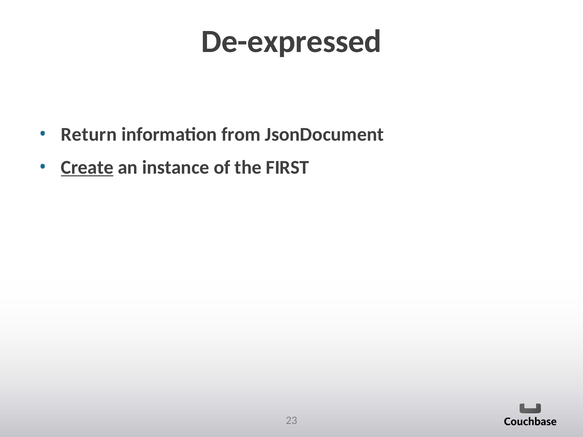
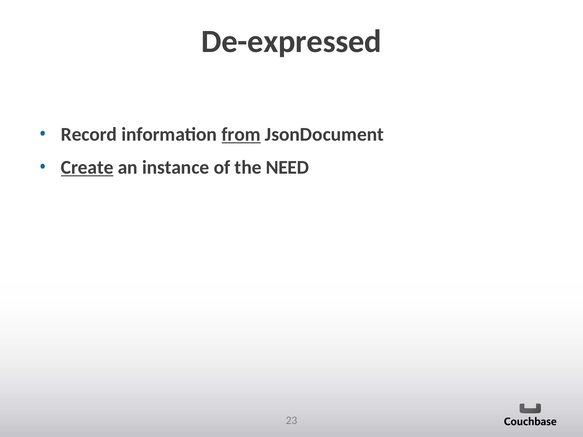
Return: Return -> Record (89, 135)
from underline: none -> present (241, 135)
FIRST: FIRST -> NEED (287, 168)
